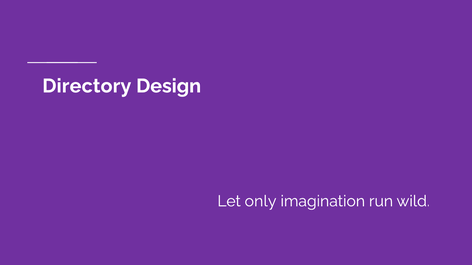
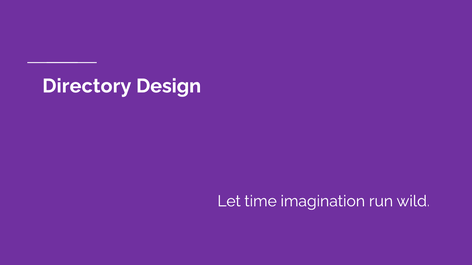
only: only -> time (261, 202)
